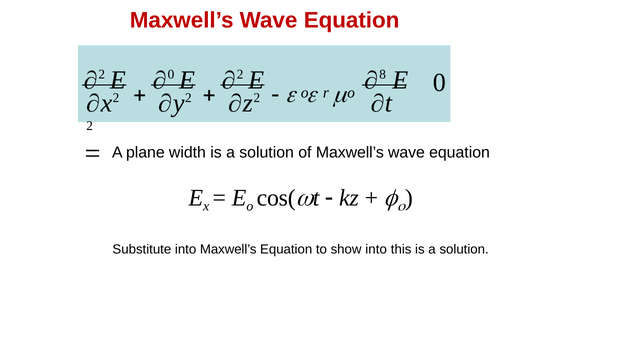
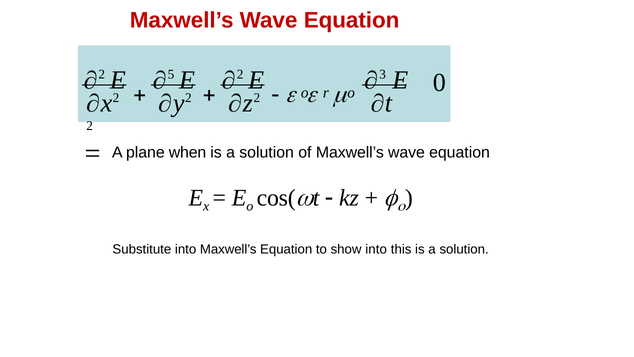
0: 0 -> 5 (171, 75)
8: 8 -> 3 (383, 75)
width: width -> when (188, 152)
